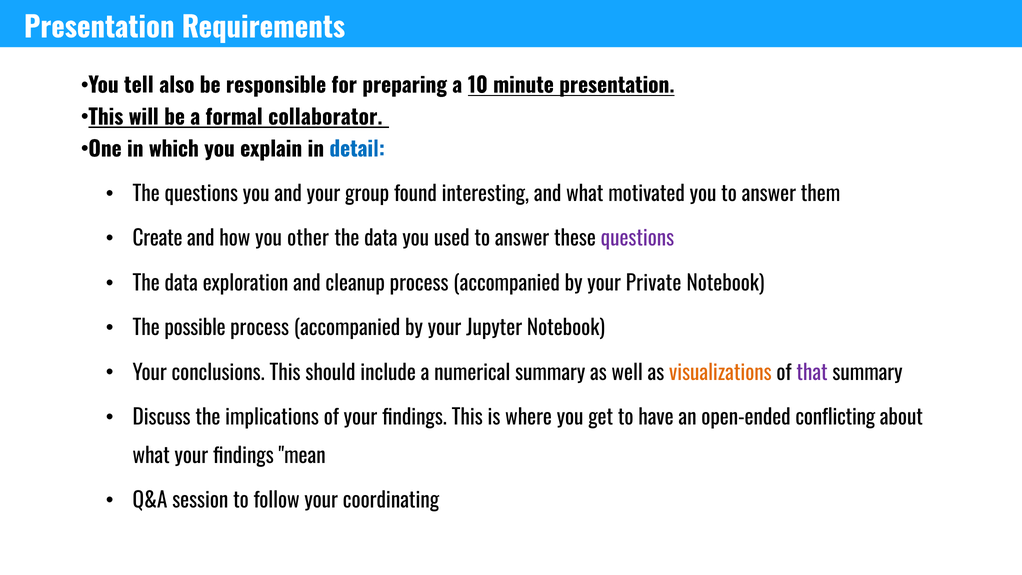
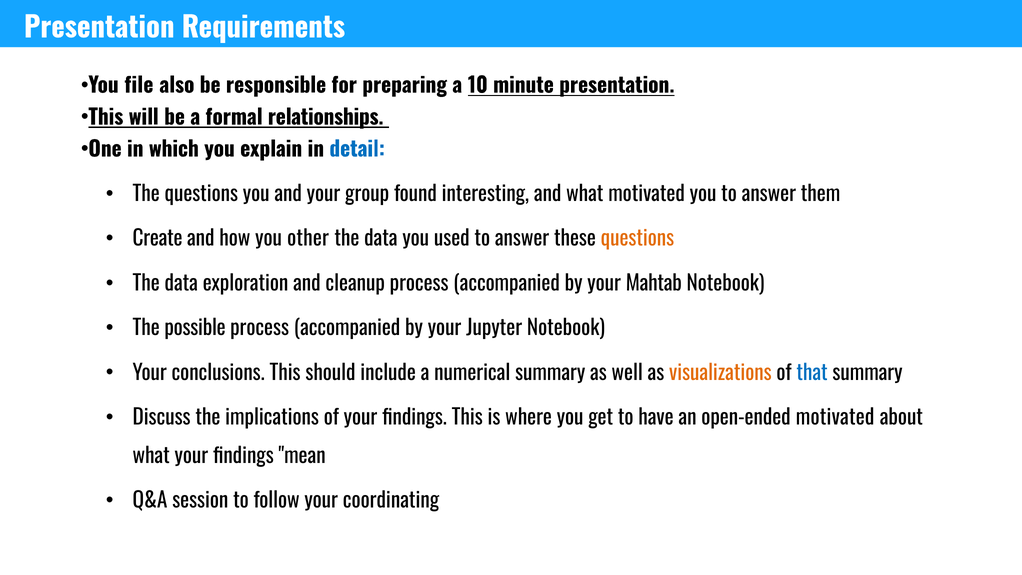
tell: tell -> file (139, 86)
collaborator: collaborator -> relationships (326, 118)
questions colour: purple -> orange (637, 239)
Private: Private -> Mahtab (654, 284)
that colour: purple -> blue (812, 373)
open-ended conflicting: conflicting -> motivated (835, 418)
